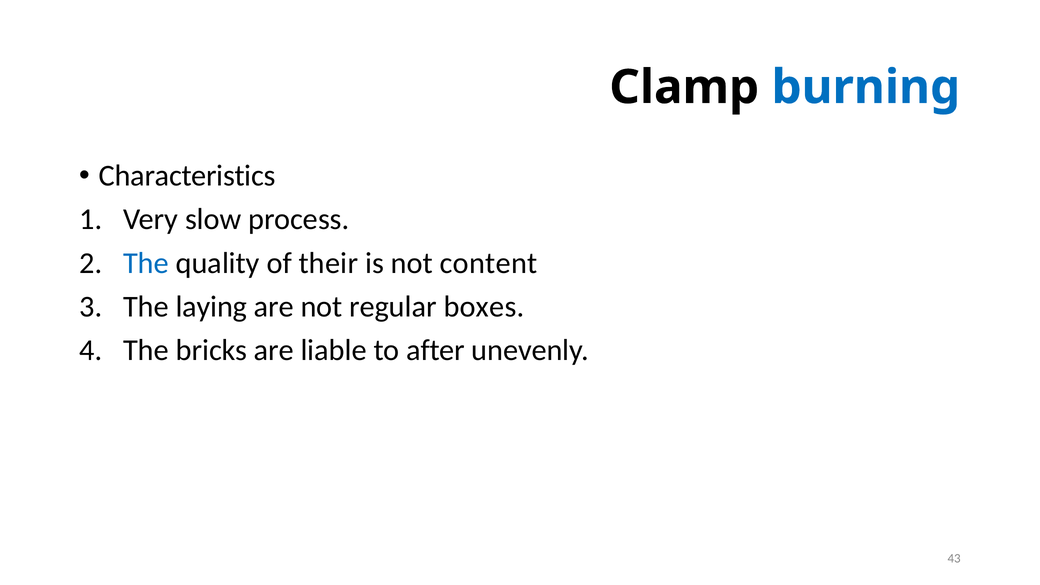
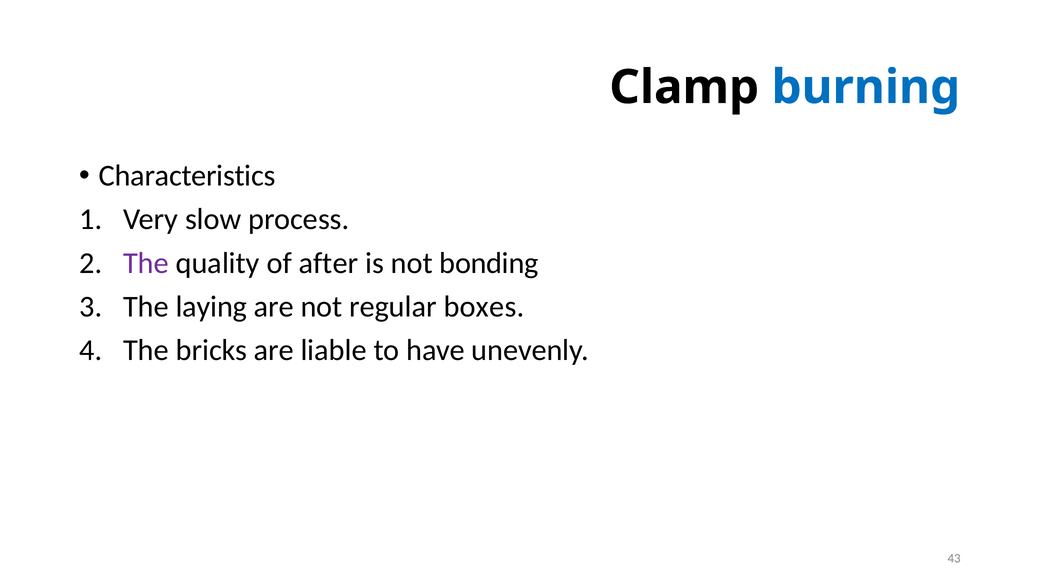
The colour: blue -> purple (146, 263)
their: their -> after (328, 263)
content: content -> bonding (489, 263)
after: after -> have (436, 350)
